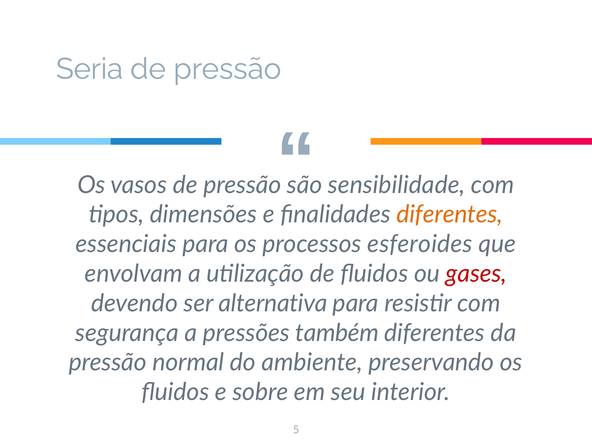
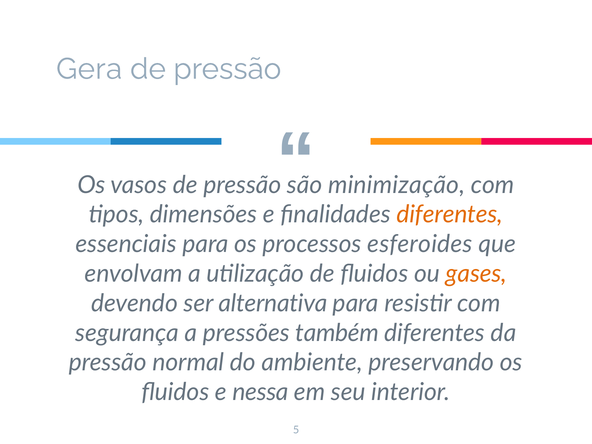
Seria: Seria -> Gera (89, 69)
sensibilidade: sensibilidade -> minimização (396, 185)
gases colour: red -> orange (476, 274)
sobre: sobre -> nessa (260, 392)
